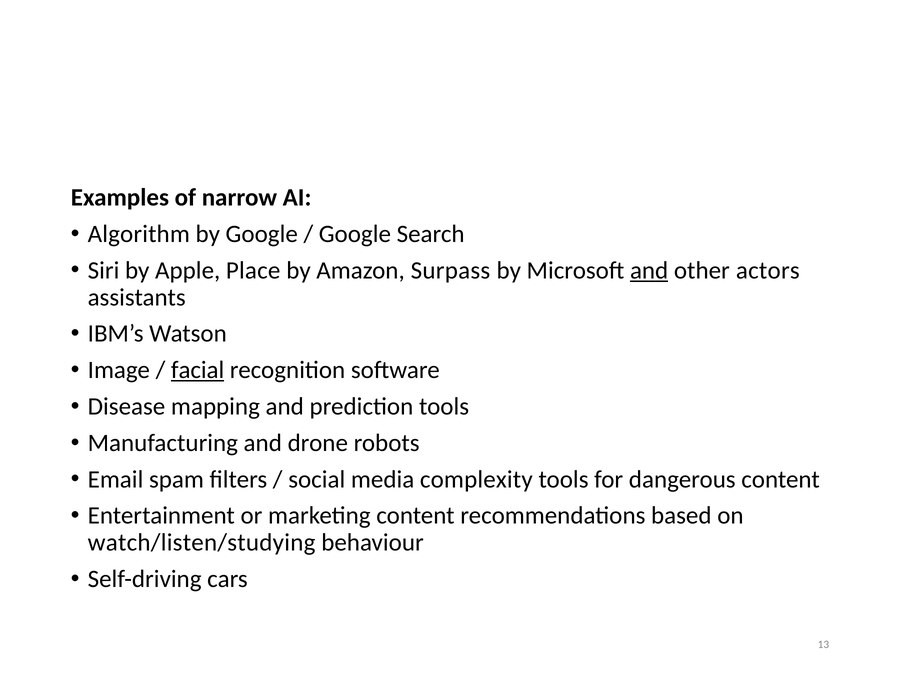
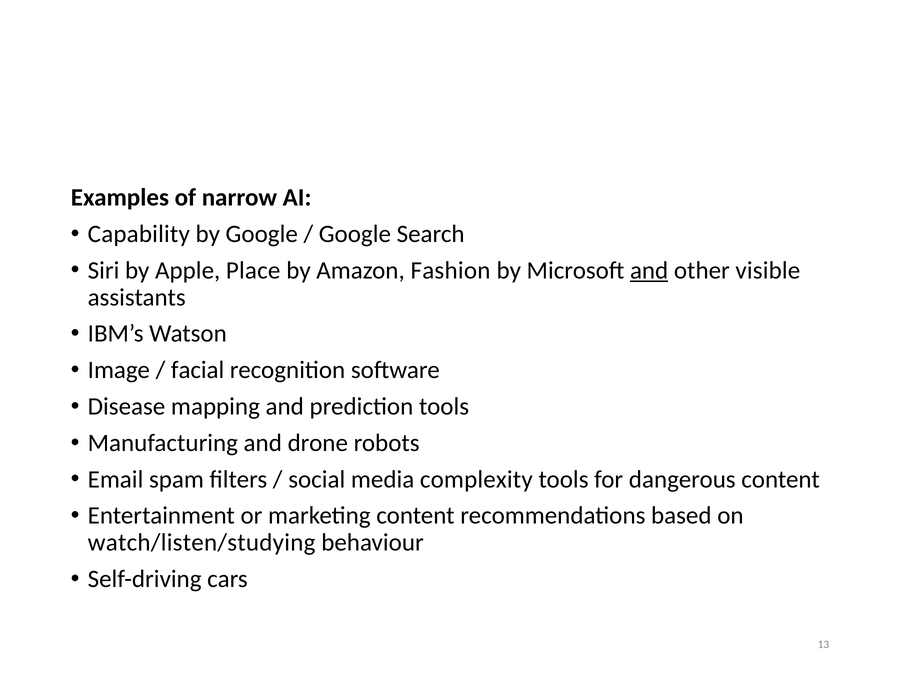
Algorithm: Algorithm -> Capability (139, 234)
Surpass: Surpass -> Fashion (450, 270)
actors: actors -> visible (768, 270)
facial underline: present -> none (198, 370)
